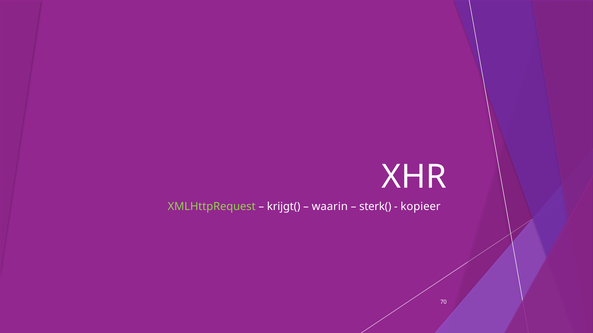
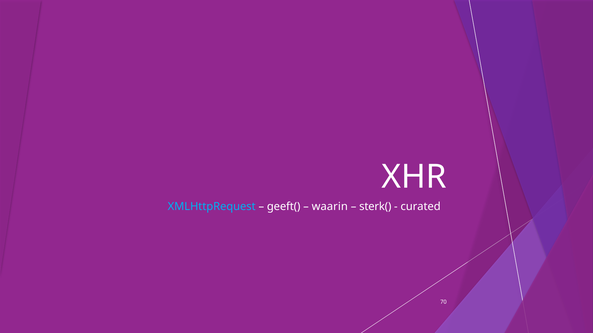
XMLHttpRequest colour: light green -> light blue (212, 207)
krijgt(: krijgt( -> geeft( (284, 207)
kopieer: kopieer -> curated (421, 207)
